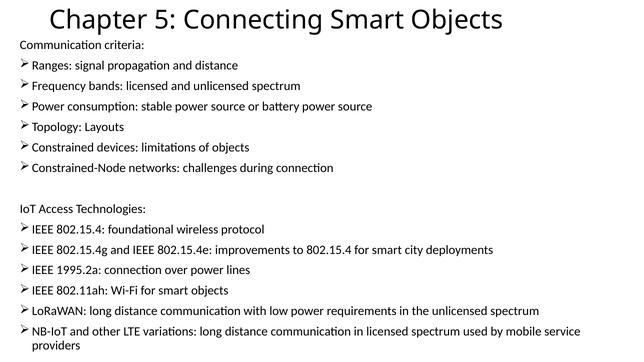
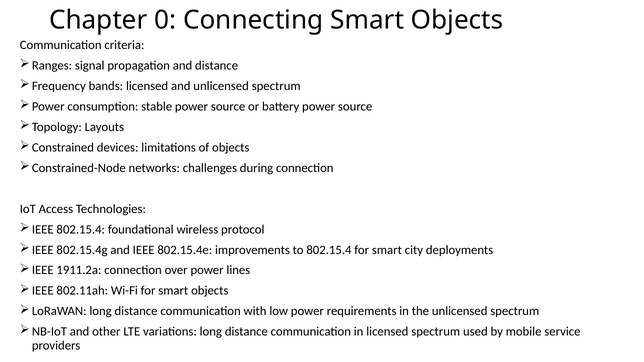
5: 5 -> 0 (165, 20)
1995.2a: 1995.2a -> 1911.2a (79, 270)
